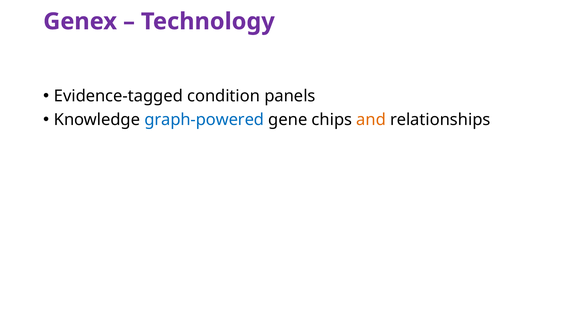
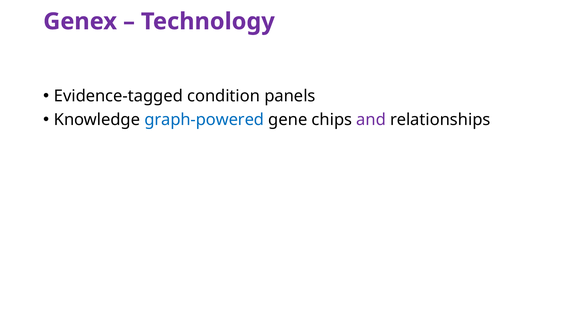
and colour: orange -> purple (371, 120)
